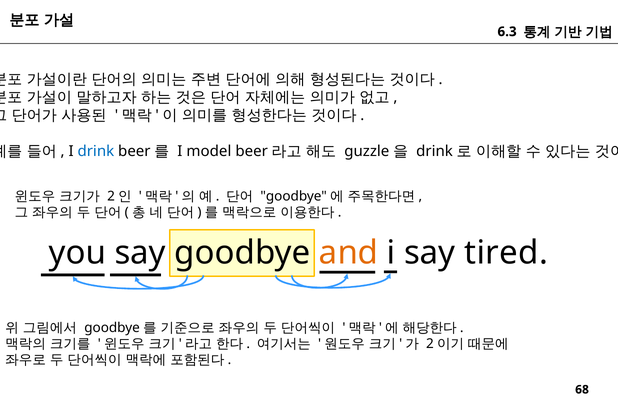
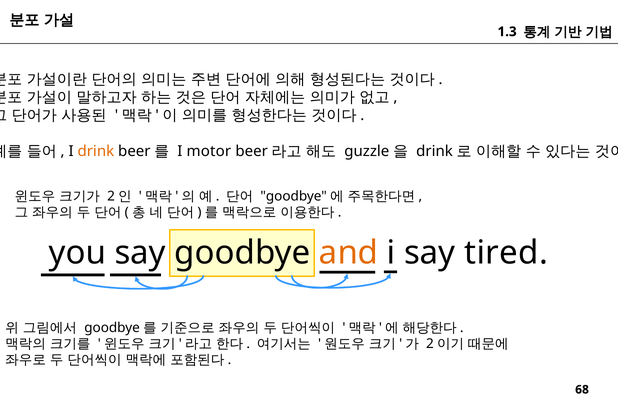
6.3: 6.3 -> 1.3 (507, 32)
drink colour: blue -> orange (96, 151)
model: model -> motor (209, 151)
